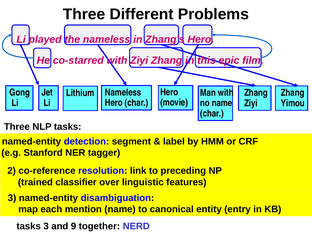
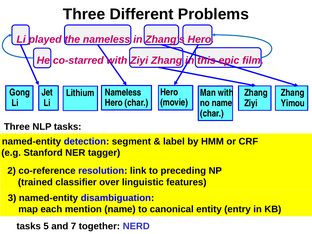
tasks 3: 3 -> 5 (46, 226)
9: 9 -> 7 (74, 226)
